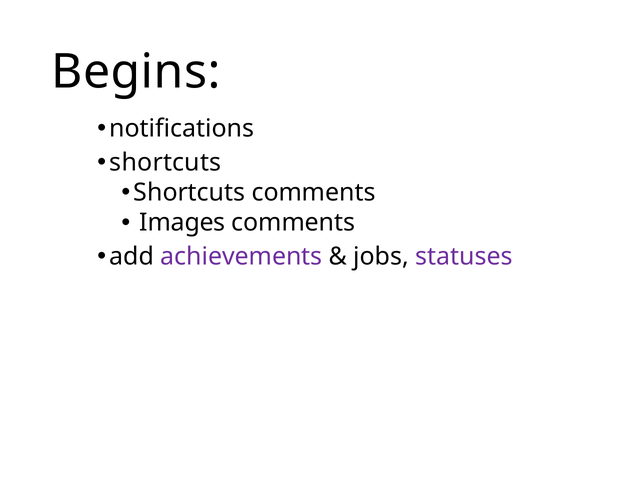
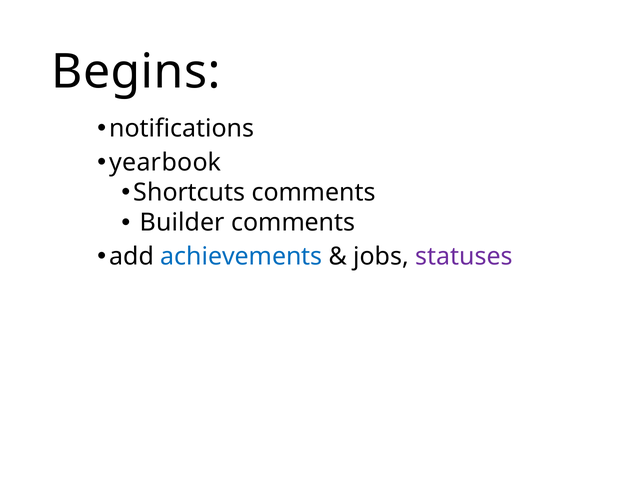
shortcuts: shortcuts -> yearbook (165, 162)
Images: Images -> Builder (182, 223)
achievements colour: purple -> blue (241, 257)
